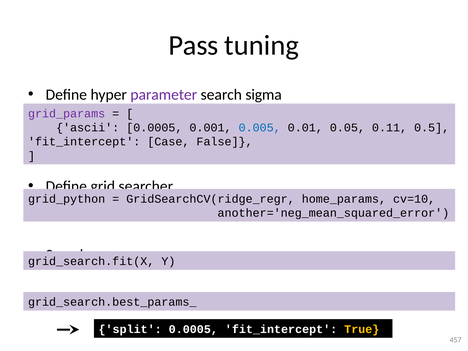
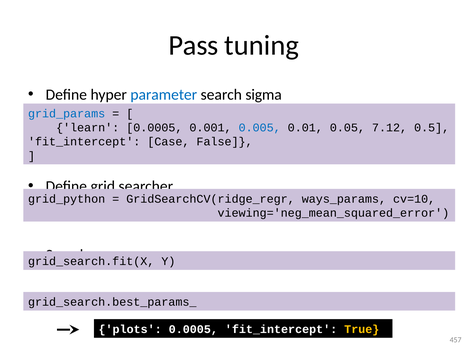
parameter colour: purple -> blue (164, 95)
grid_params colour: purple -> blue (67, 114)
ascii: ascii -> learn (88, 128)
0.11: 0.11 -> 7.12 (390, 128)
home_params: home_params -> ways_params (344, 199)
another='neg_mean_squared_error: another='neg_mean_squared_error -> viewing='neg_mean_squared_error (333, 213)
split: split -> plots (130, 329)
